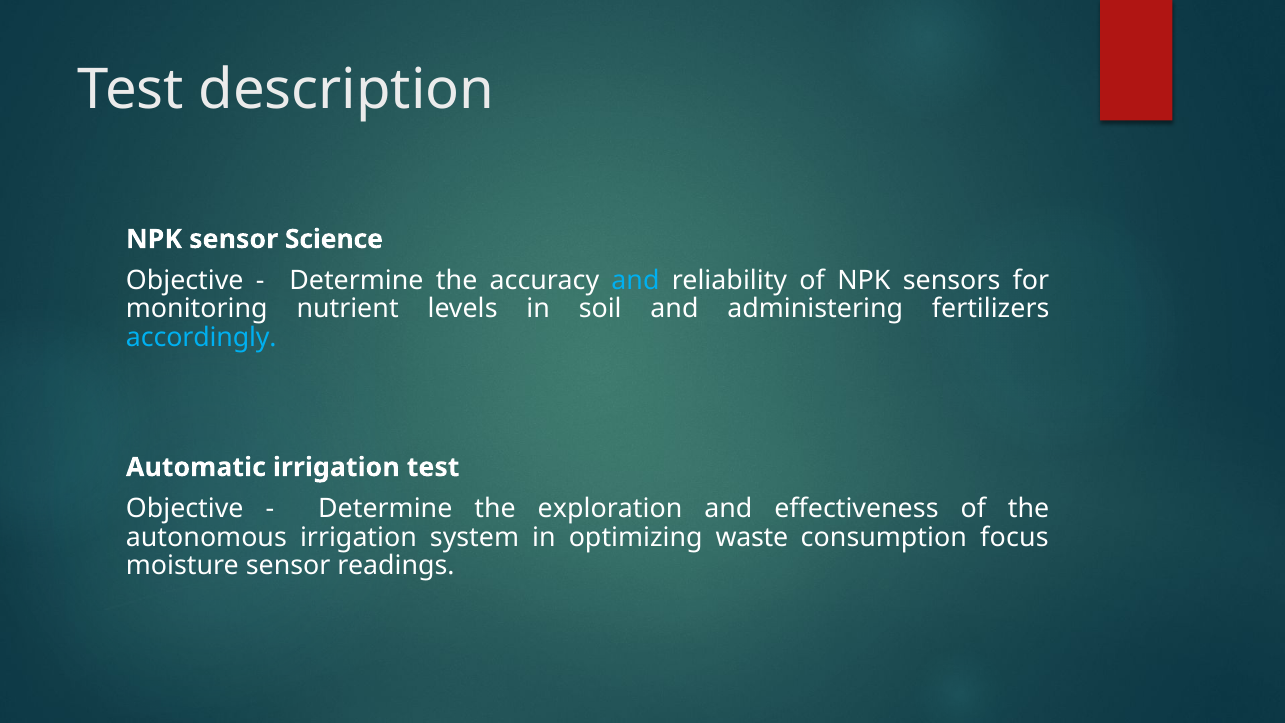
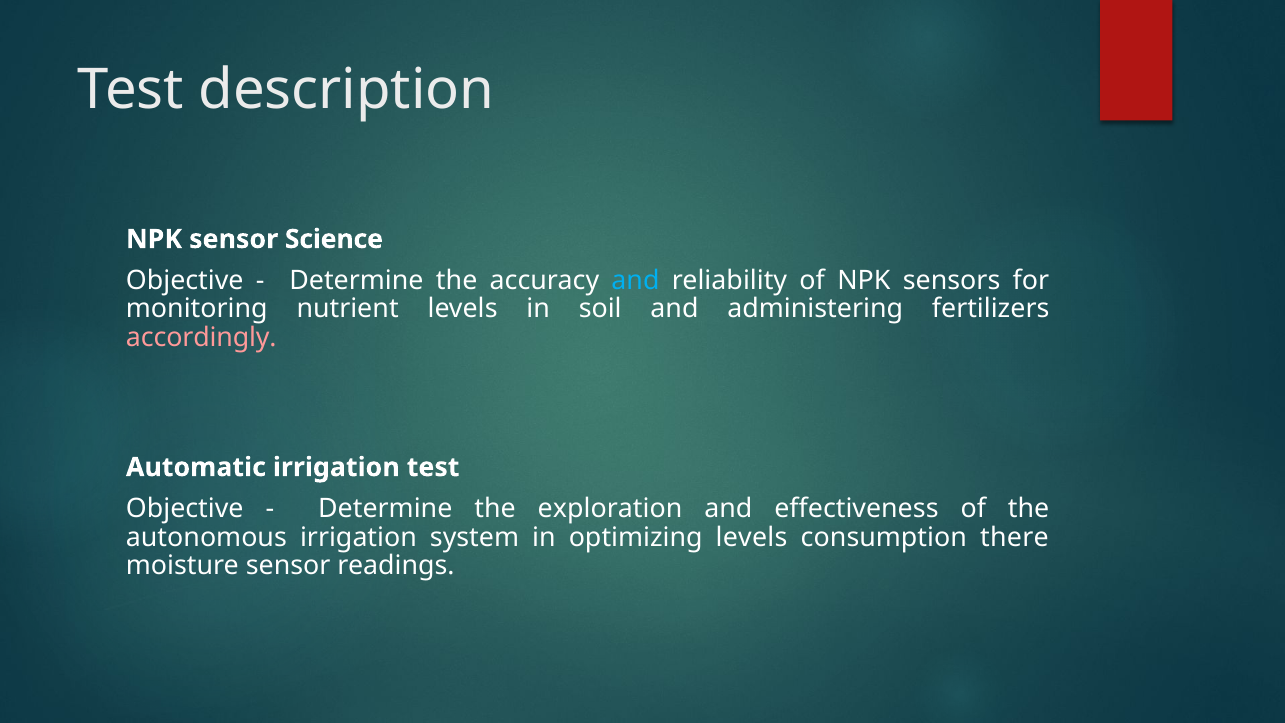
accordingly colour: light blue -> pink (201, 338)
optimizing waste: waste -> levels (752, 537)
focus: focus -> there (1014, 537)
